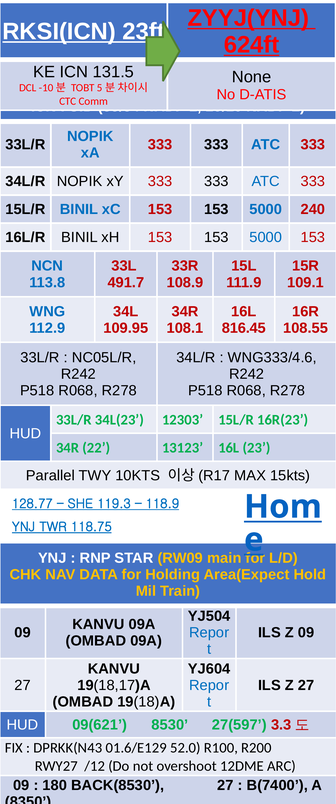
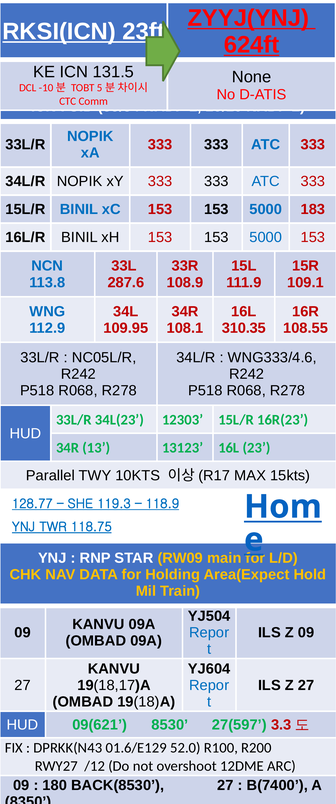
240: 240 -> 183 (313, 209)
491.7: 491.7 -> 287.6 (126, 282)
816.45: 816.45 -> 310.35 (244, 328)
22: 22 -> 13 (96, 448)
